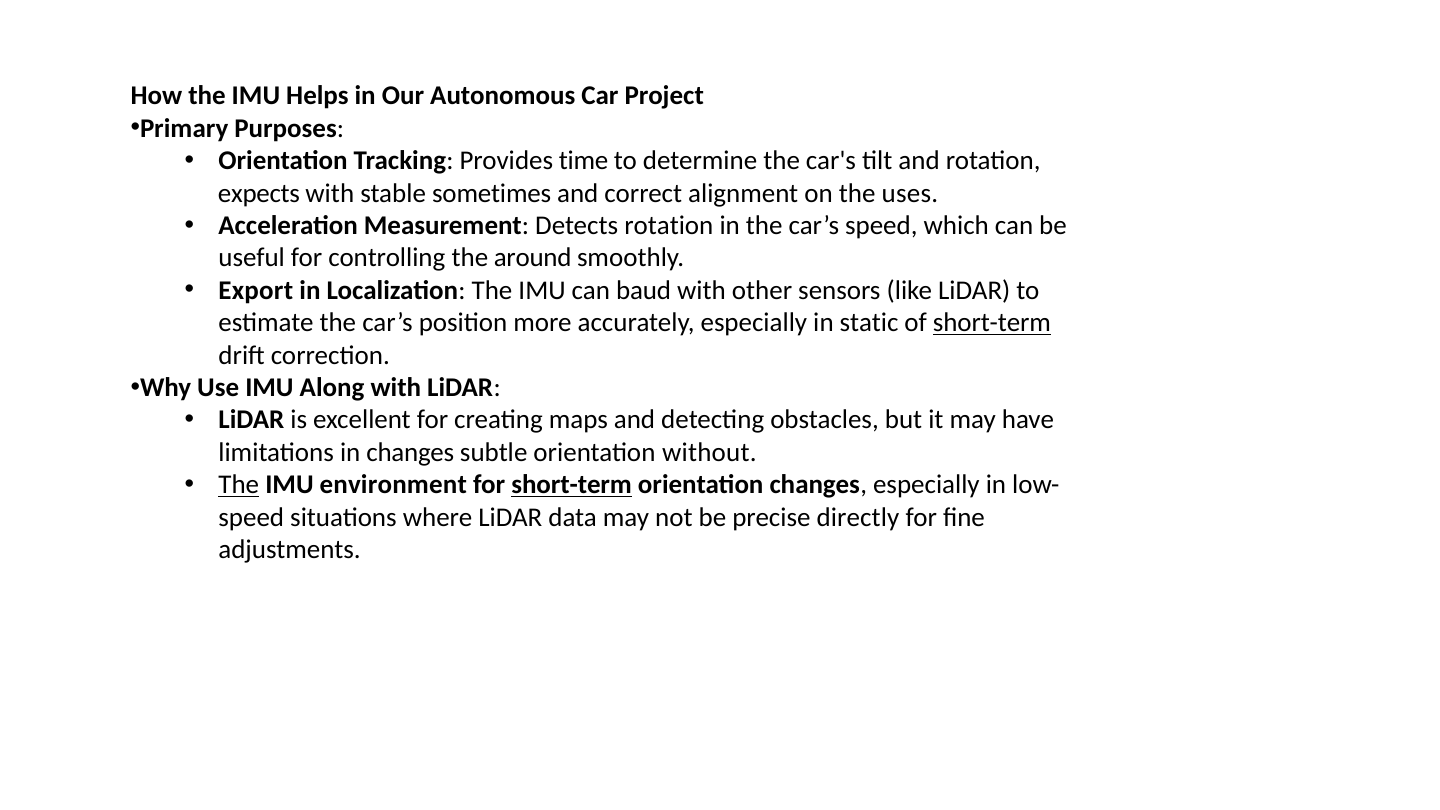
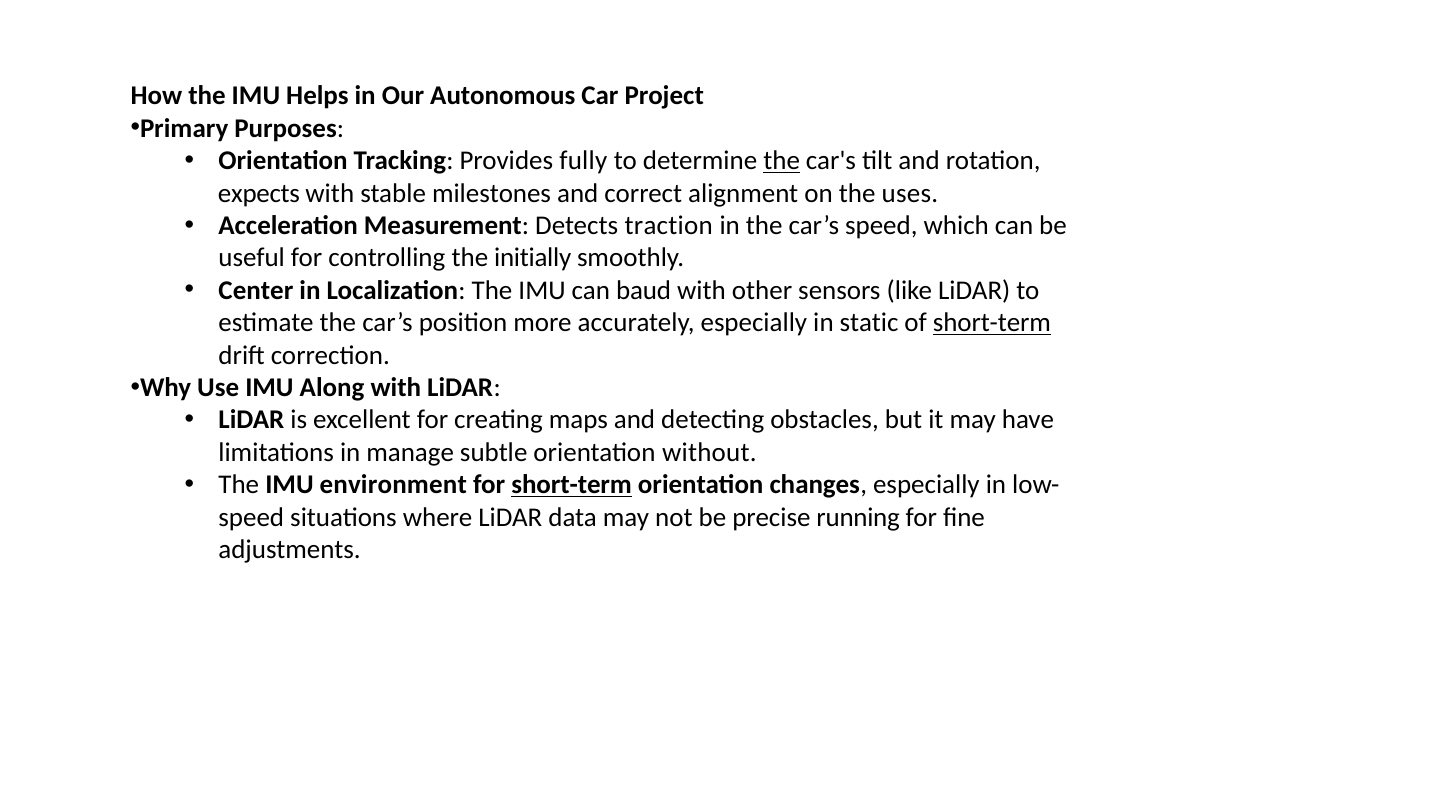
time: time -> fully (583, 161)
the underline: none -> present (782, 161)
sometimes: sometimes -> milestones (492, 193)
Detects rotation: rotation -> traction (669, 226)
around: around -> initially (533, 258)
Export: Export -> Center (256, 290)
in changes: changes -> manage (410, 452)
The underline: present -> none (239, 485)
directly: directly -> running (858, 517)
